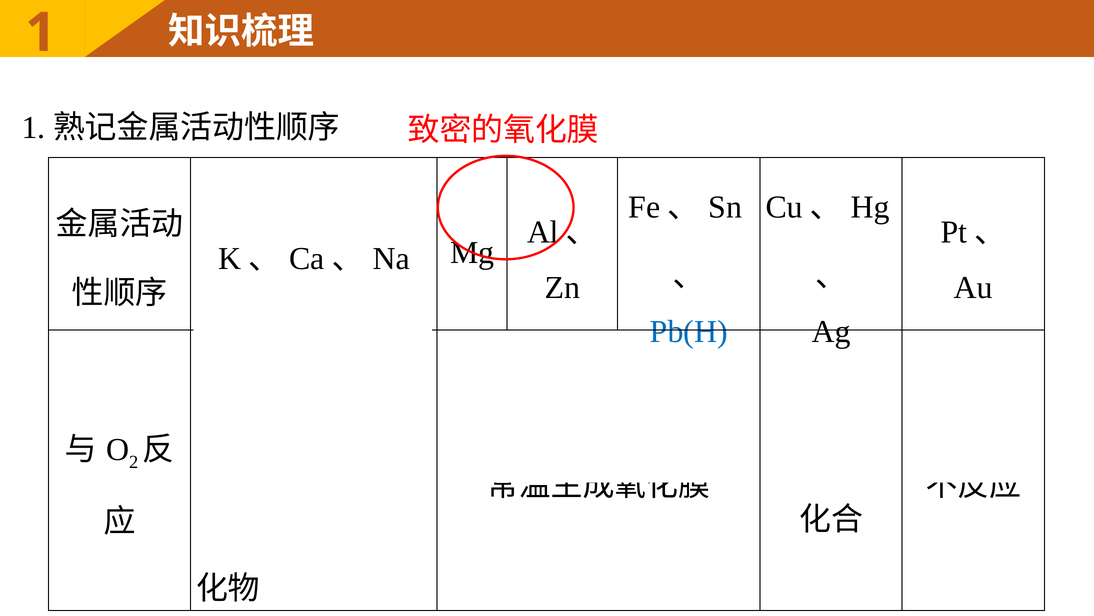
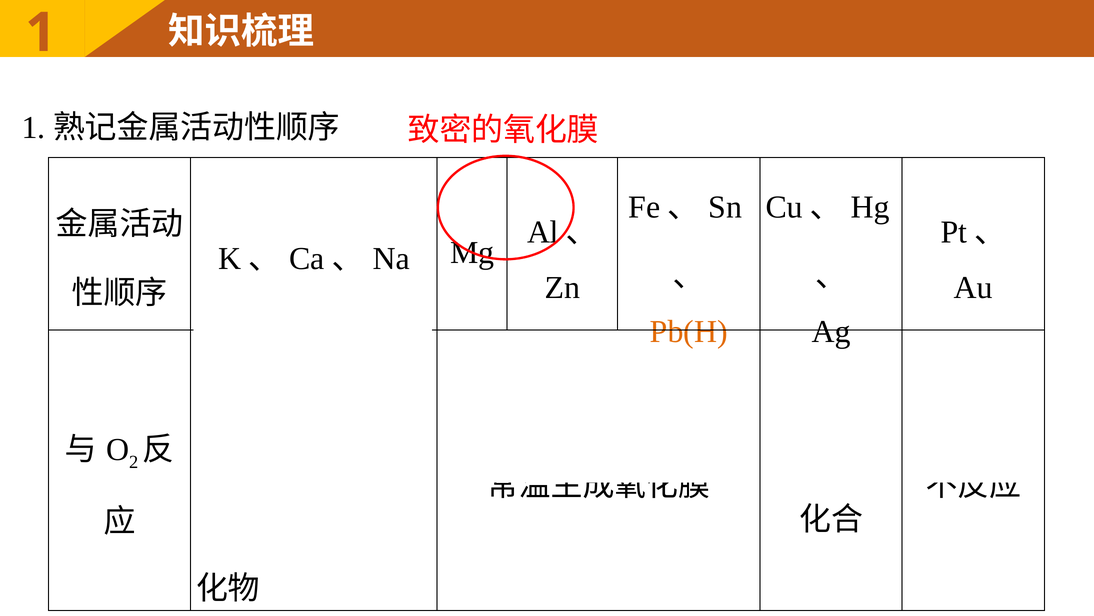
Pb(H colour: blue -> orange (689, 331)
